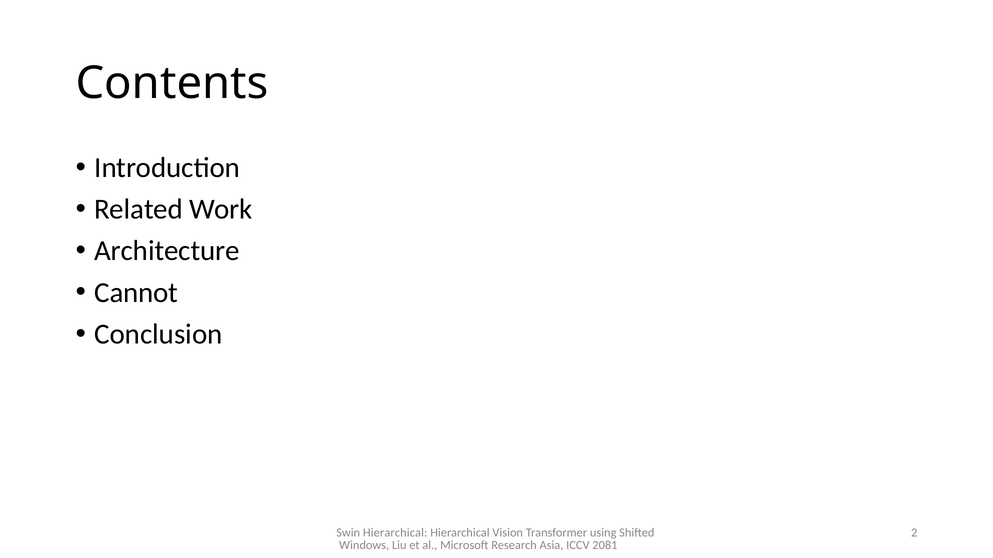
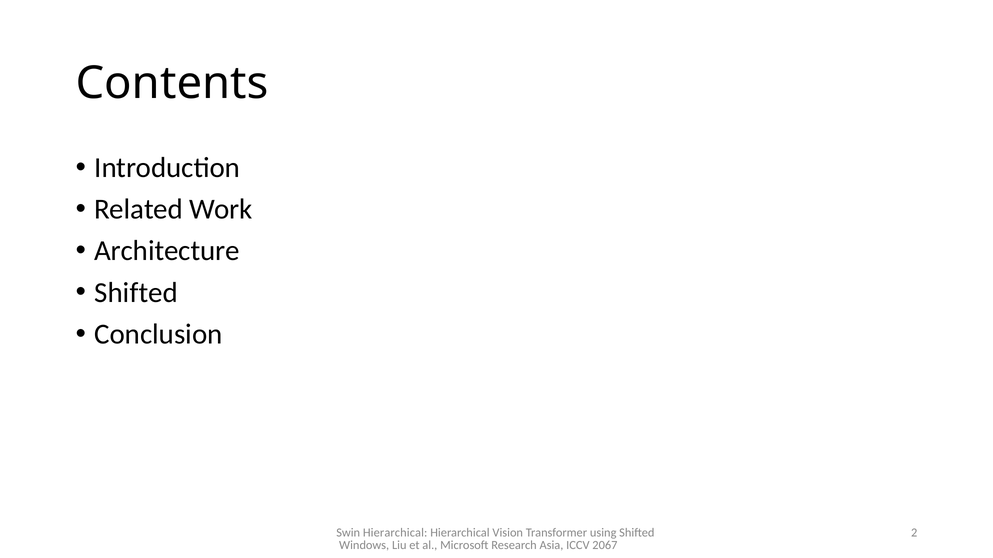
Cannot: Cannot -> Shifted (136, 293)
2081: 2081 -> 2067 (605, 546)
